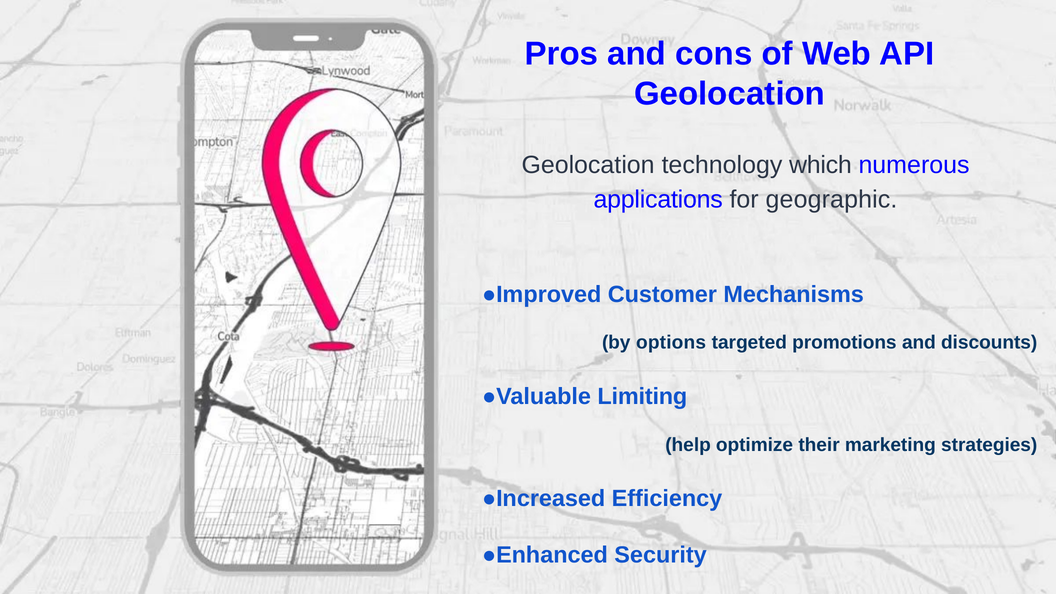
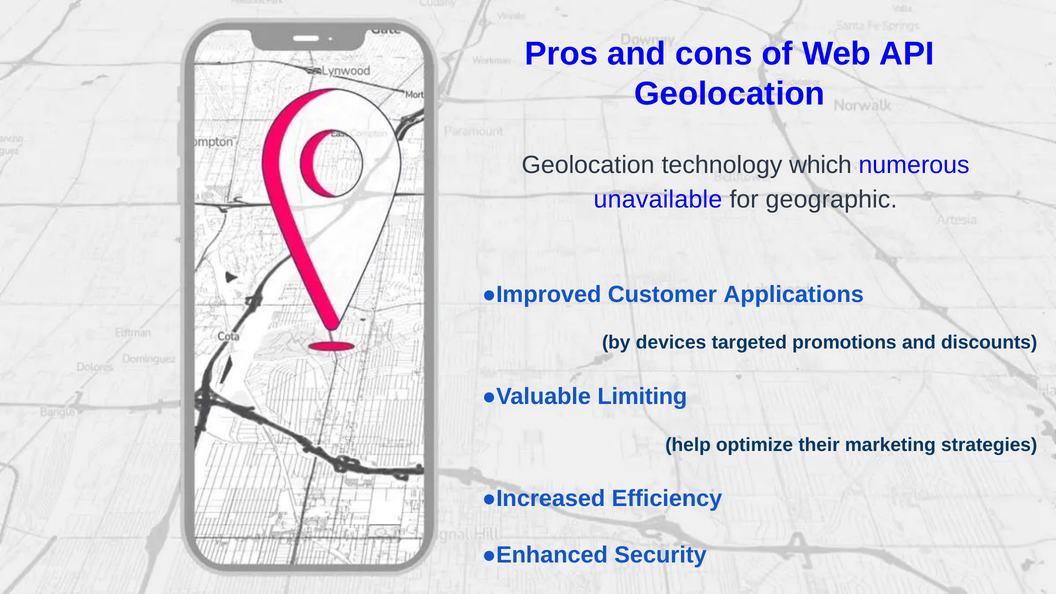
applications: applications -> unavailable (658, 199)
Mechanisms: Mechanisms -> Applications (794, 295)
options: options -> devices (671, 343)
